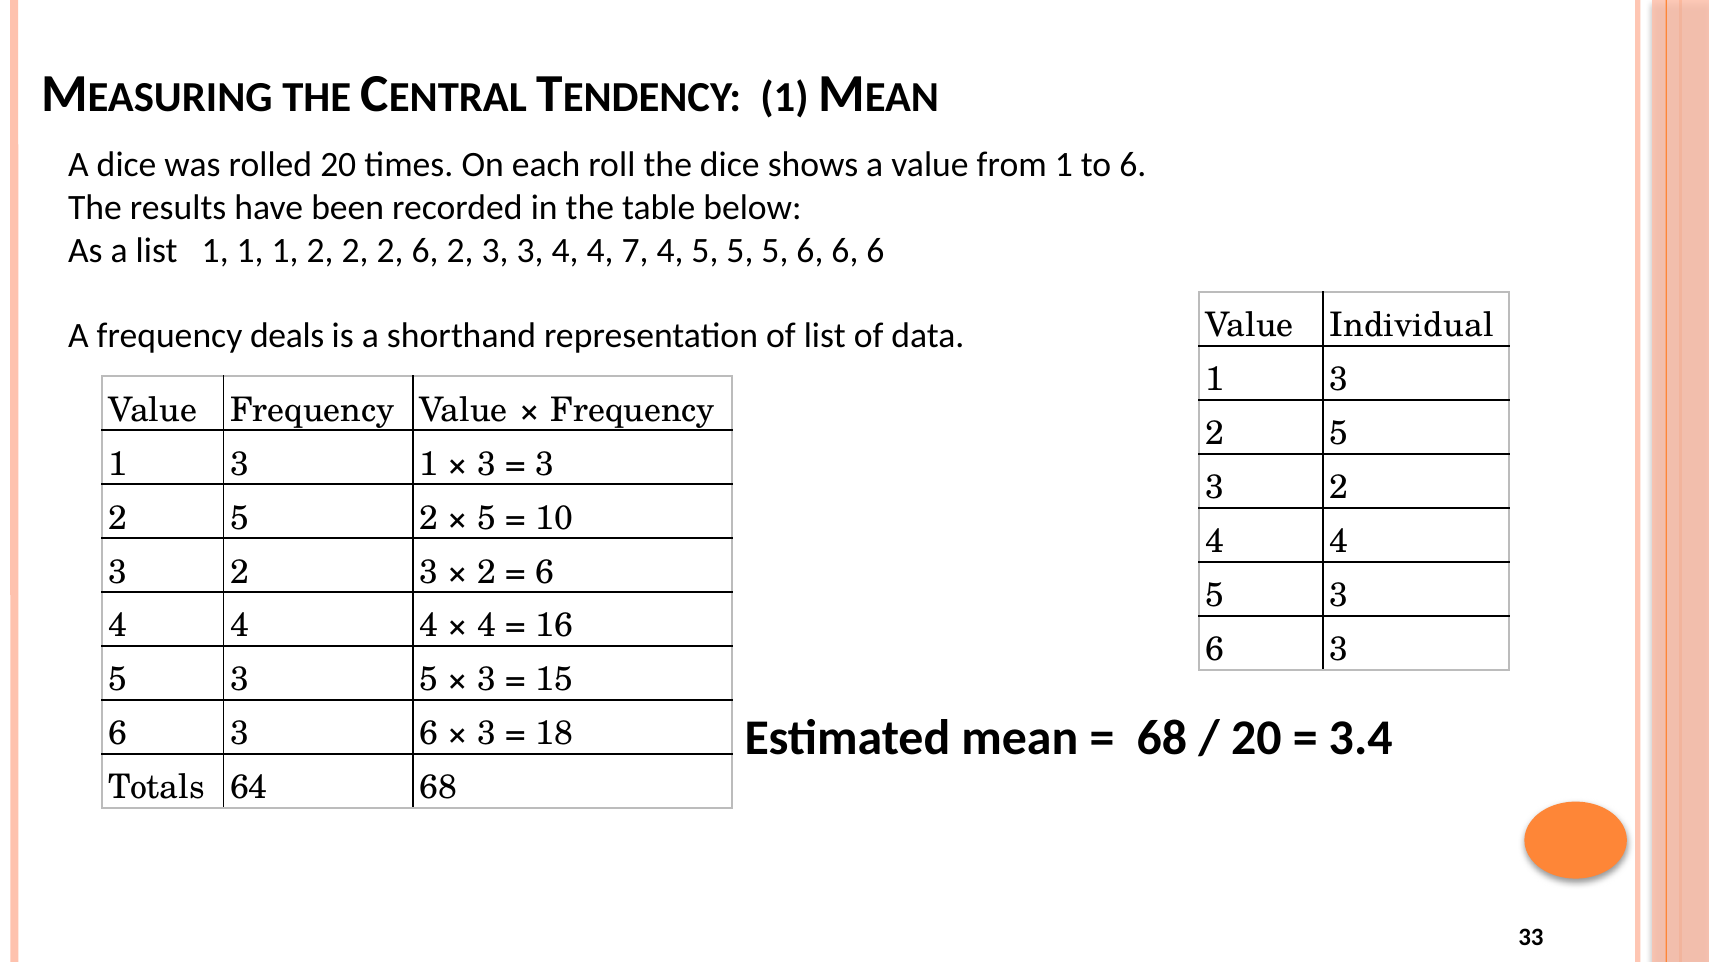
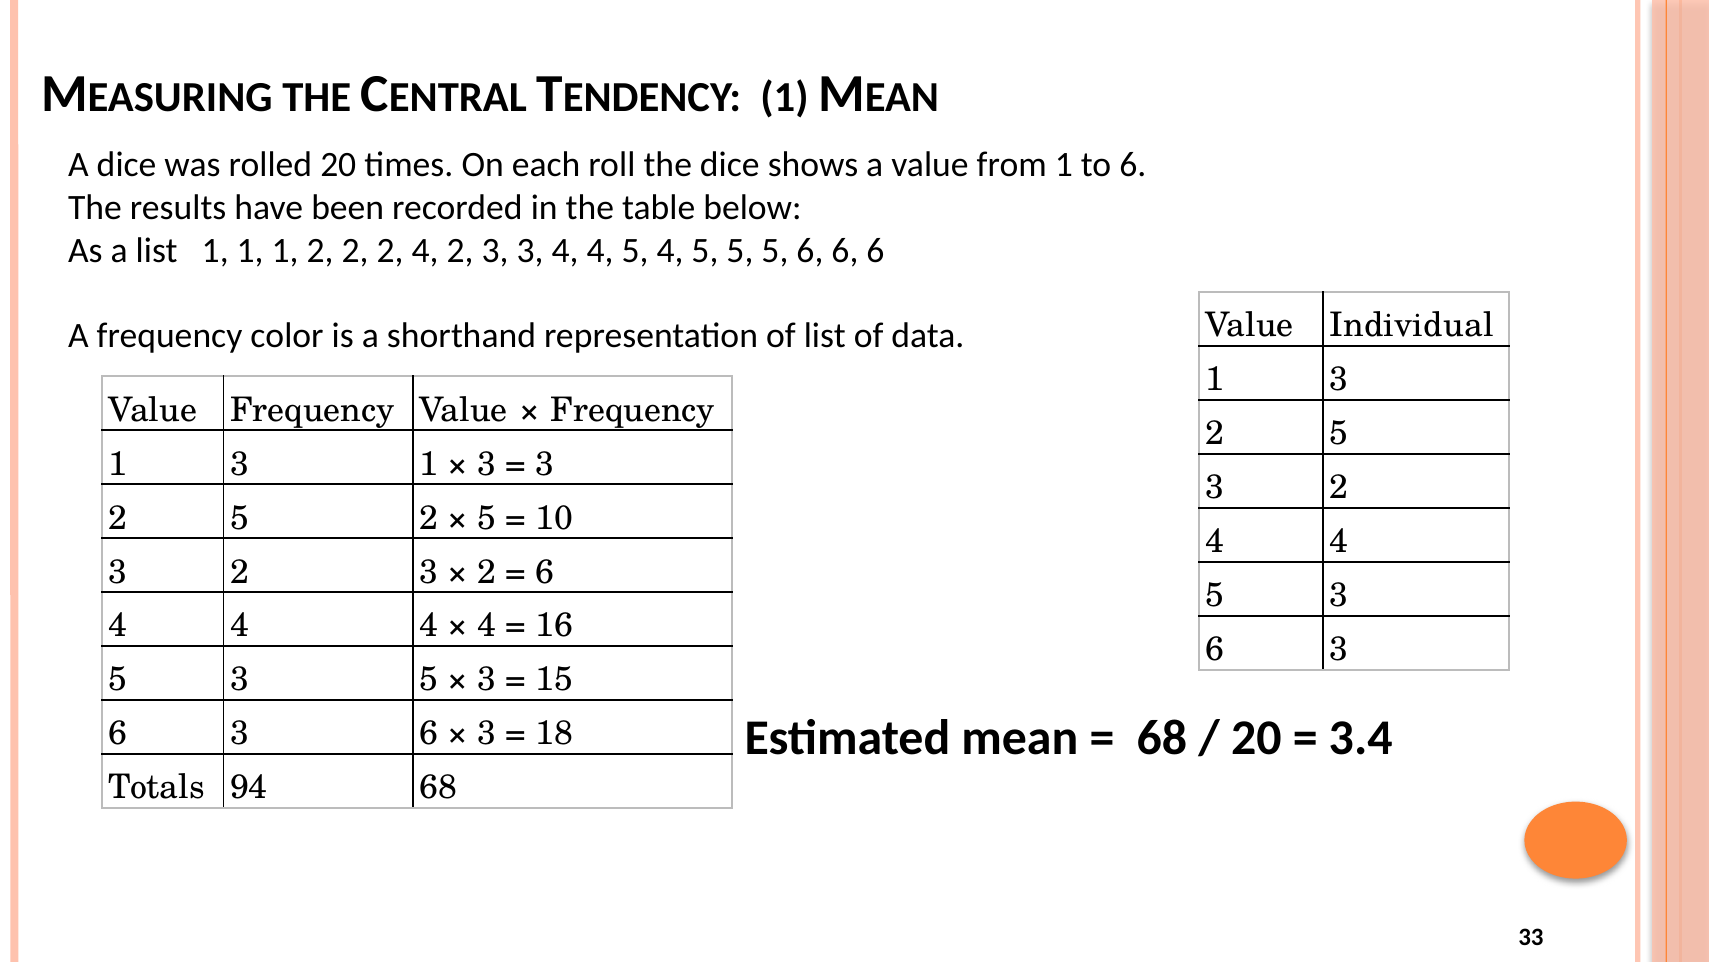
2 2 6: 6 -> 4 (425, 250)
3 4 4 7: 7 -> 5 (635, 250)
deals: deals -> color (287, 336)
64: 64 -> 94 (249, 787)
